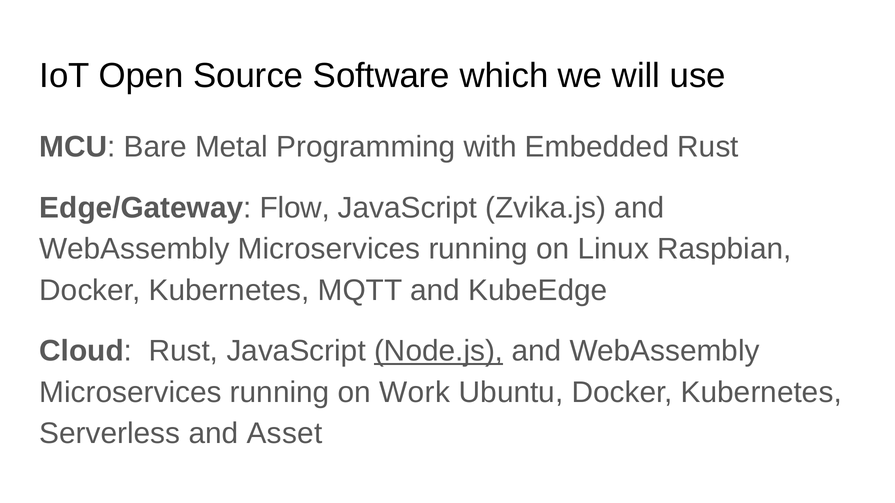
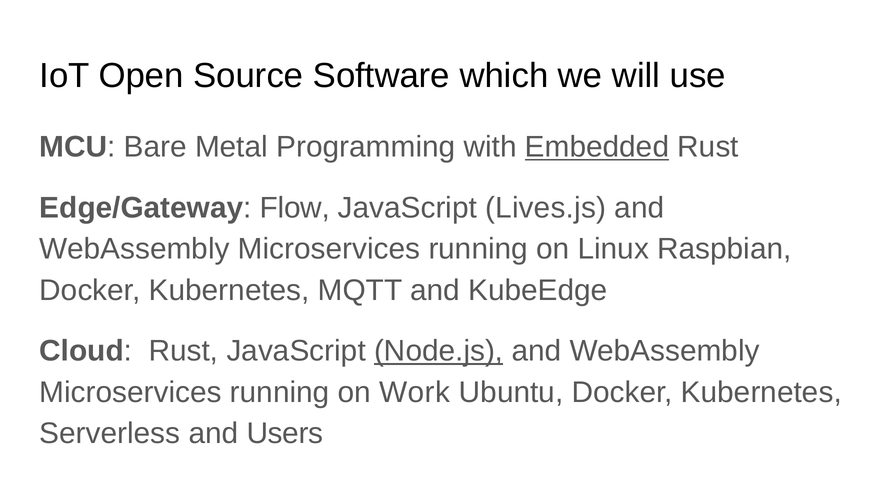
Embedded underline: none -> present (597, 147)
Zvika.js: Zvika.js -> Lives.js (546, 208)
Asset: Asset -> Users (285, 434)
